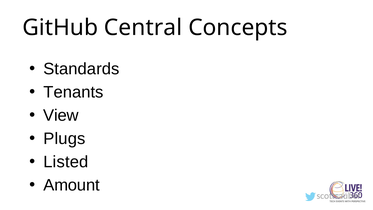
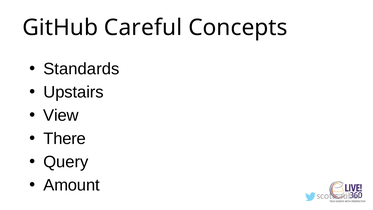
Central: Central -> Careful (143, 27)
Tenants: Tenants -> Upstairs (73, 92)
Plugs: Plugs -> There (65, 139)
Listed: Listed -> Query (66, 162)
